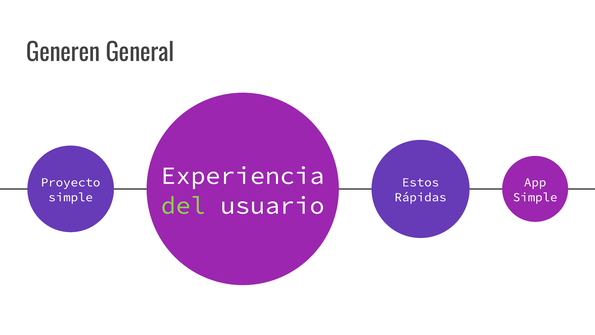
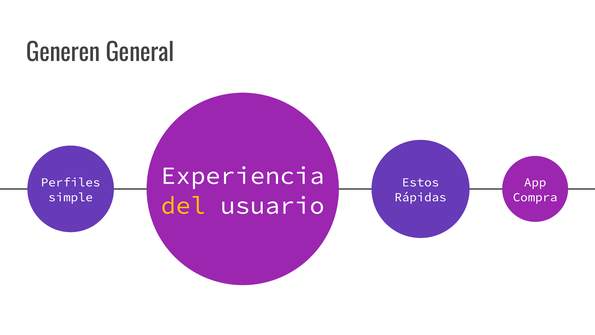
Proyecto: Proyecto -> Perfiles (71, 182)
Simple: Simple -> Compra (535, 197)
del colour: light green -> yellow (183, 205)
